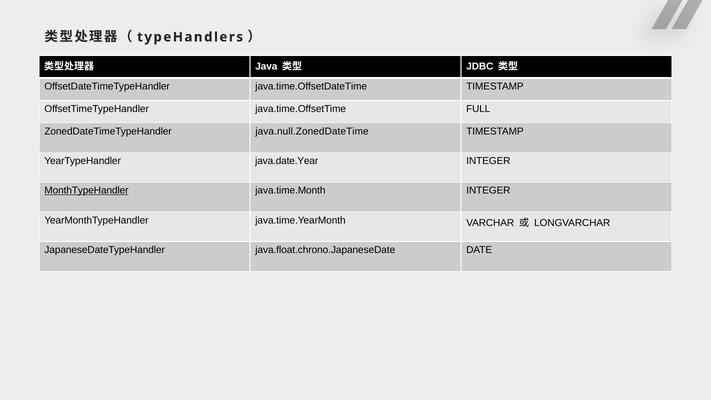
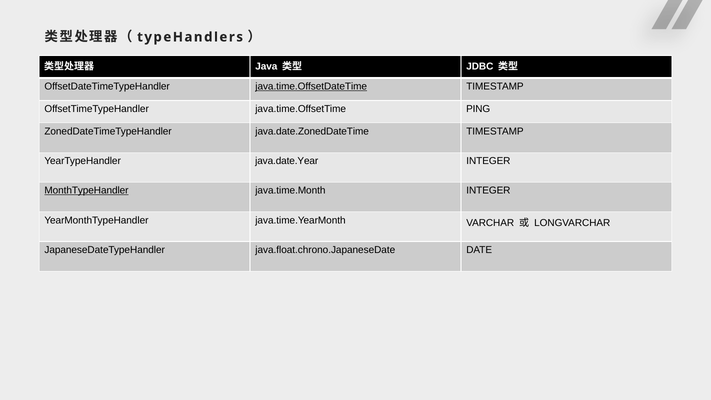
java.time.OffsetDateTime underline: none -> present (311, 86)
FULL: FULL -> PING (478, 109)
java.null.ZonedDateTime: java.null.ZonedDateTime -> java.date.ZonedDateTime (312, 131)
